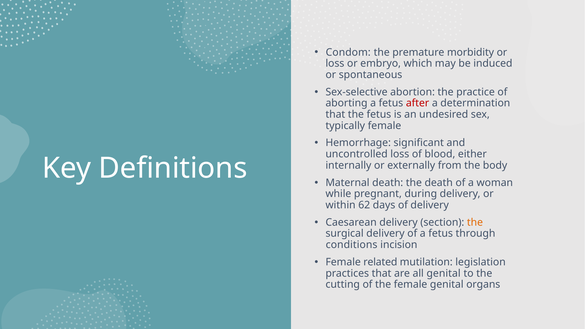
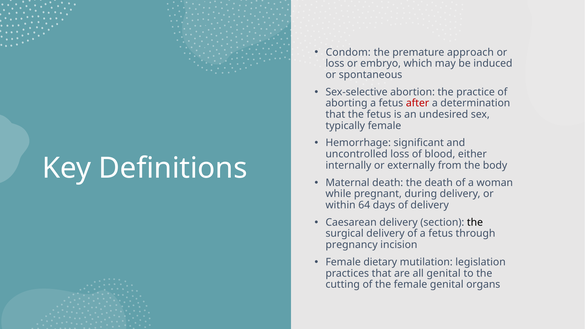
morbidity: morbidity -> approach (470, 52)
62: 62 -> 64 (364, 205)
the colour: orange -> black (475, 222)
conditions: conditions -> pregnancy (352, 245)
related: related -> dietary (380, 262)
